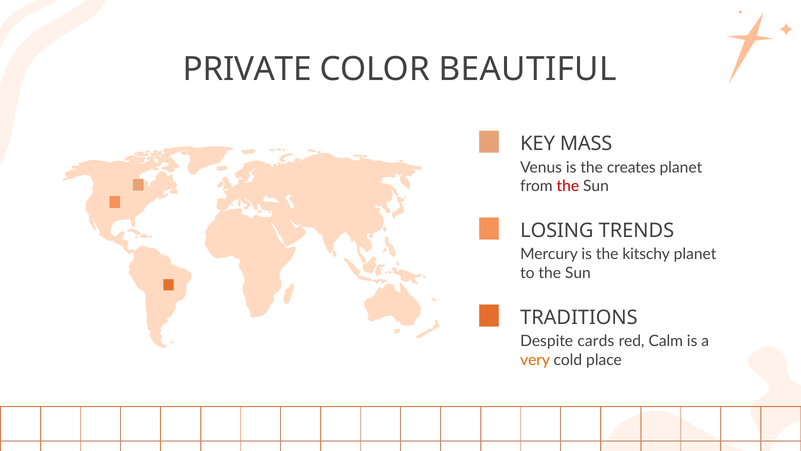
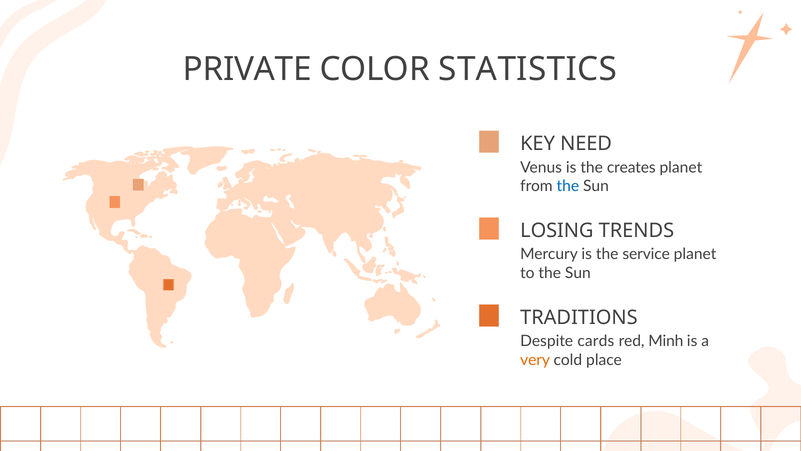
BEAUTIFUL: BEAUTIFUL -> STATISTICS (528, 69)
MASS: MASS -> NEED (586, 144)
the colour: red -> blue (568, 186)
kitschy: kitschy -> service (646, 254)
Calm: Calm -> Minh (666, 341)
